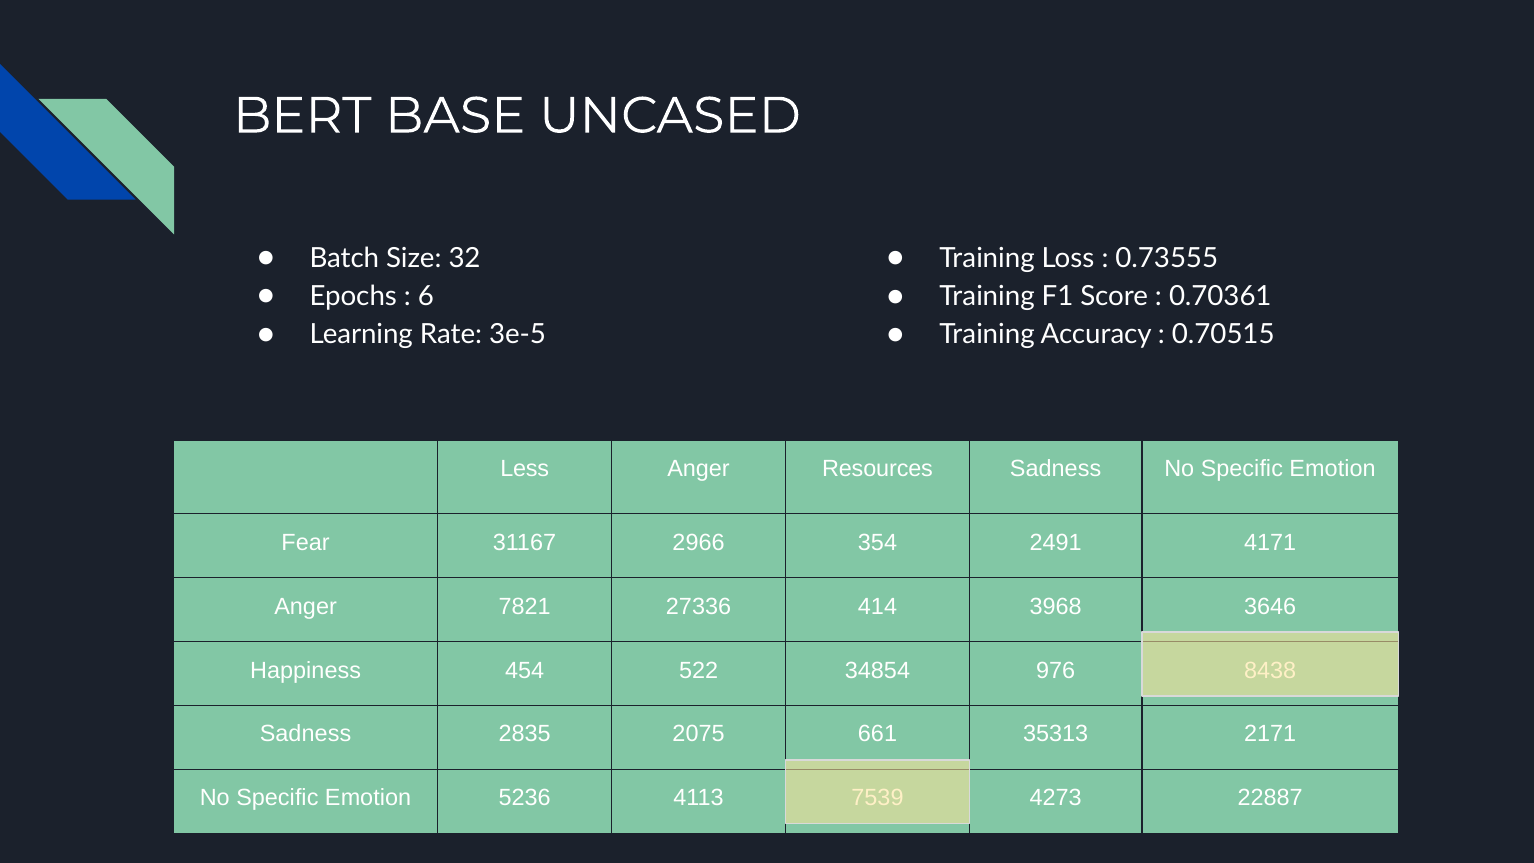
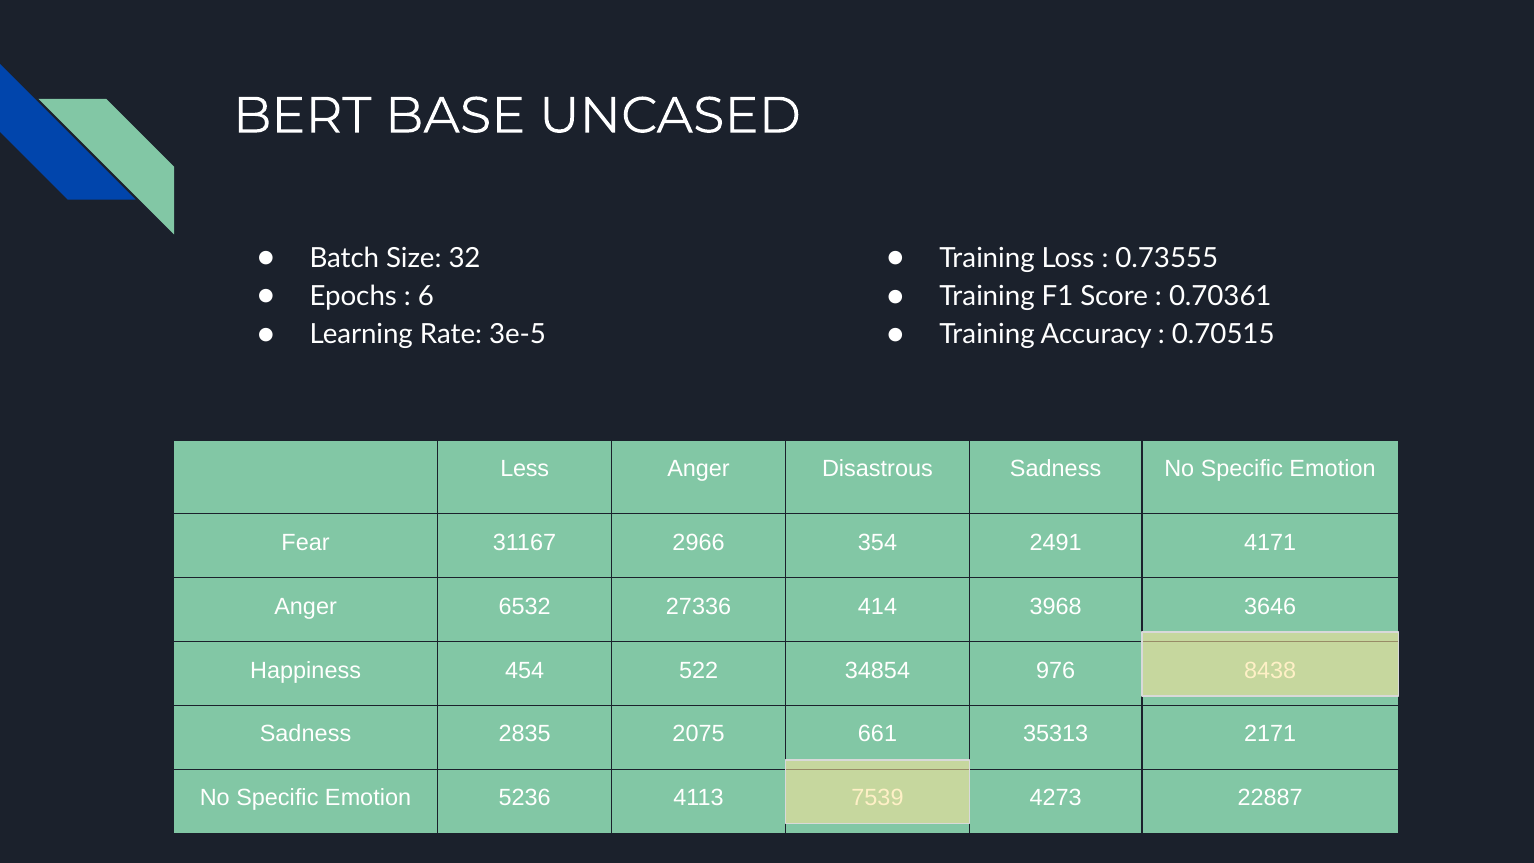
Resources: Resources -> Disastrous (877, 469)
7821: 7821 -> 6532 (525, 606)
